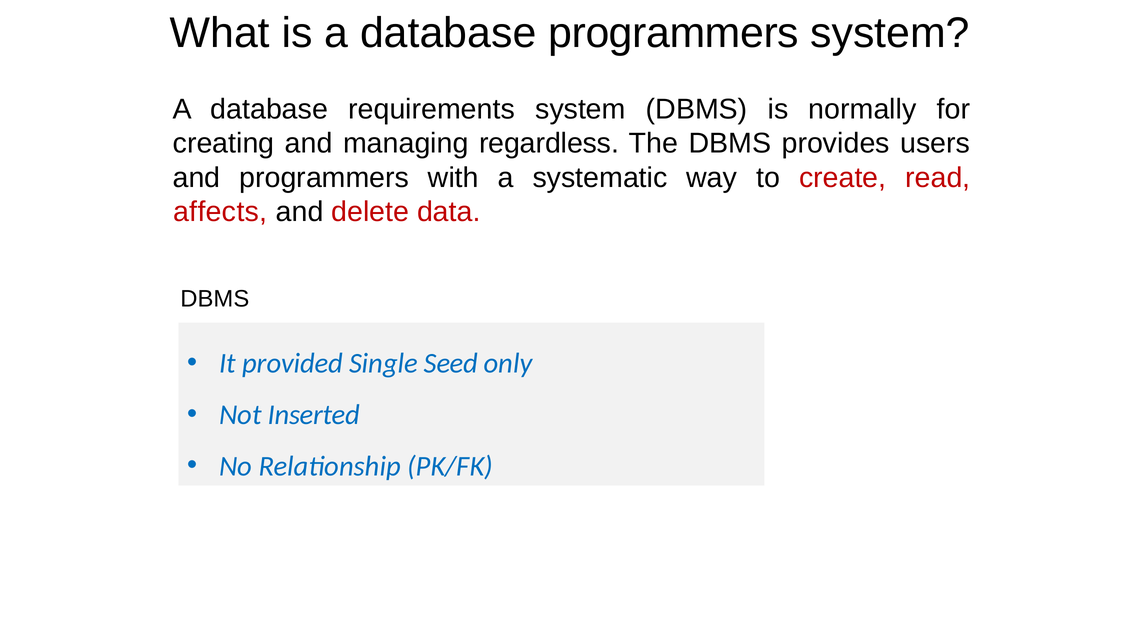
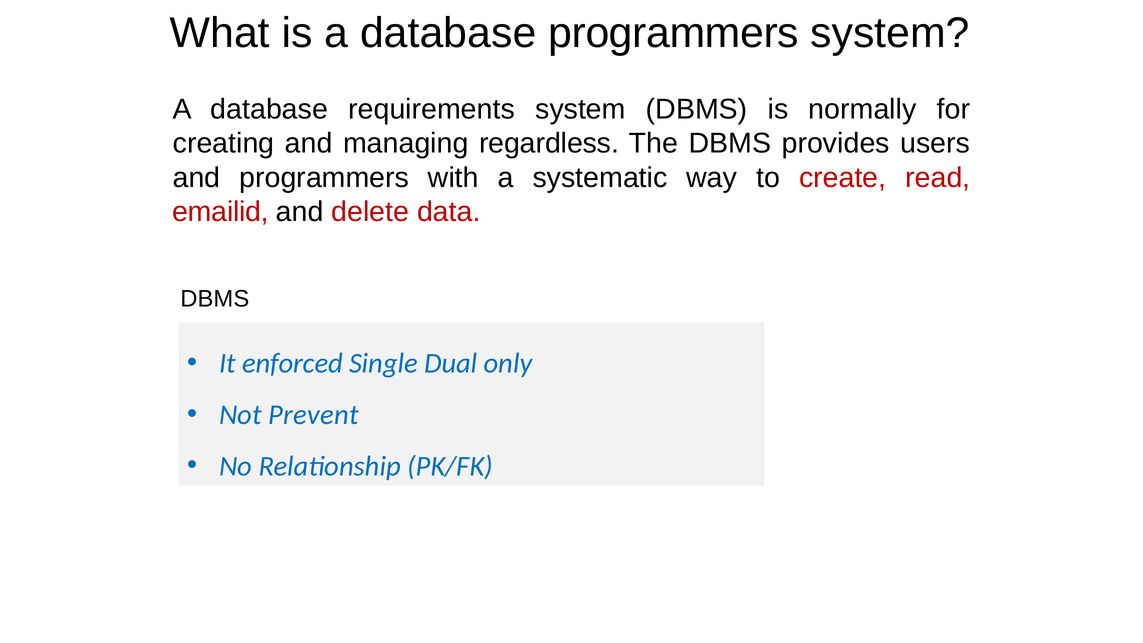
affects: affects -> emailid (221, 212)
provided: provided -> enforced (293, 363)
Seed: Seed -> Dual (451, 363)
Inserted: Inserted -> Prevent (314, 415)
